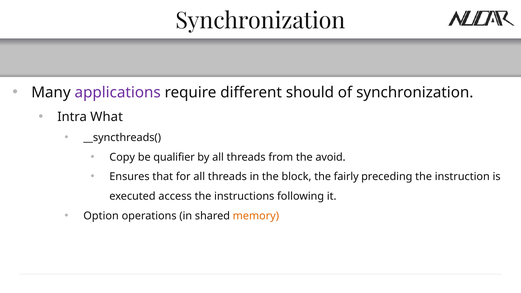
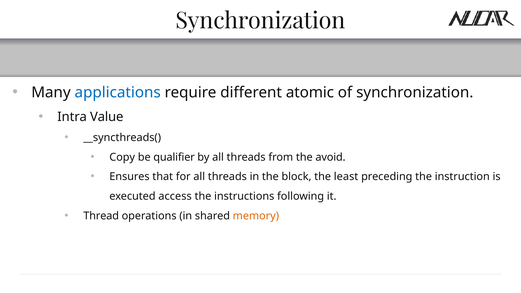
applications colour: purple -> blue (118, 92)
should: should -> atomic (310, 92)
What: What -> Value (107, 117)
fairly: fairly -> least (346, 177)
Option: Option -> Thread (101, 216)
